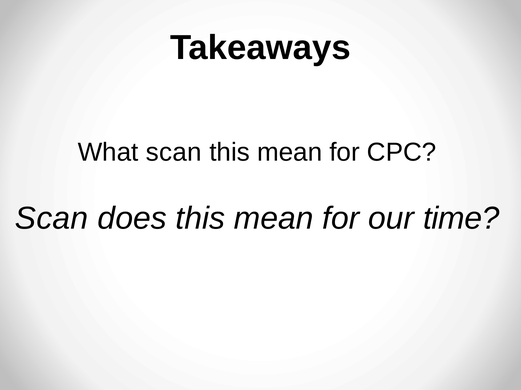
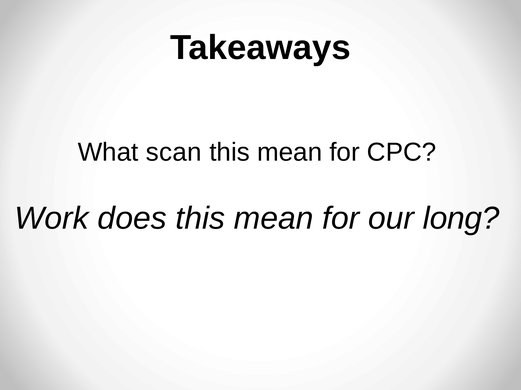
Scan: Scan -> Work (52, 219)
time: time -> long (461, 219)
